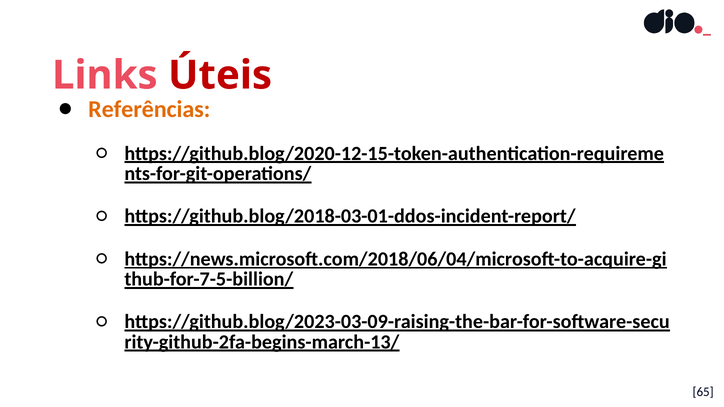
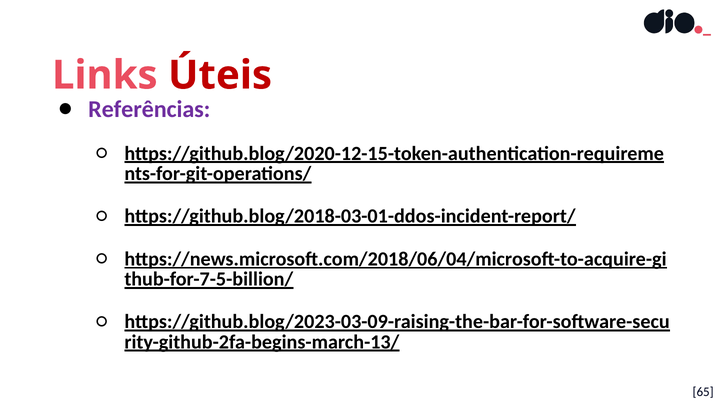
Referências colour: orange -> purple (149, 109)
